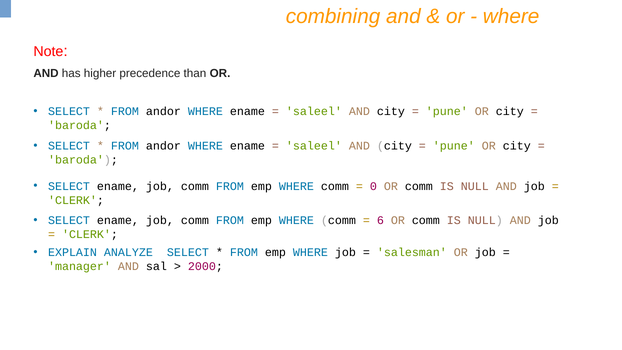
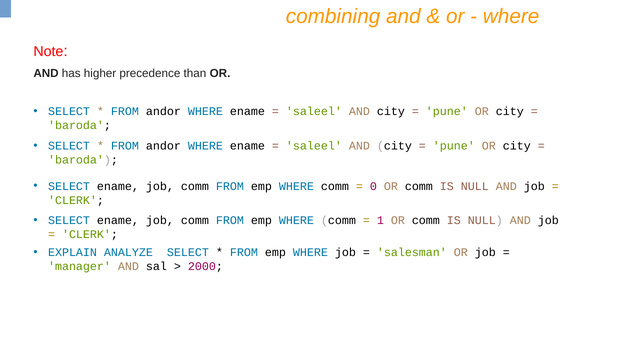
6: 6 -> 1 (380, 220)
